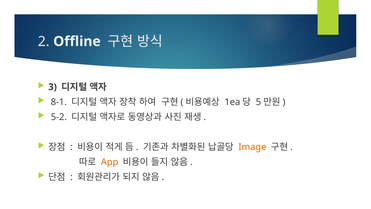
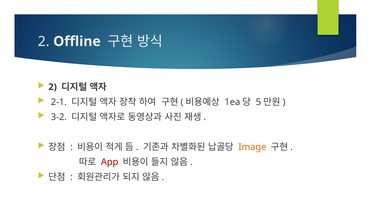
3: 3 -> 2 (53, 87)
8-1: 8-1 -> 2-1 (59, 102)
5-2: 5-2 -> 3-2 (59, 117)
App colour: orange -> red (110, 162)
